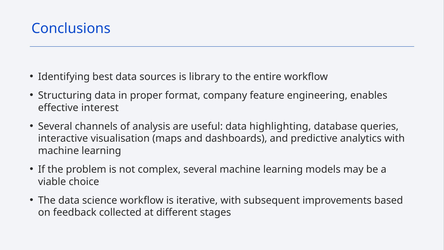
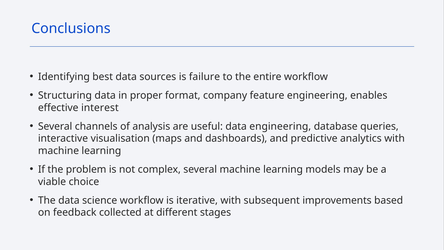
library: library -> failure (204, 77)
data highlighting: highlighting -> engineering (280, 126)
